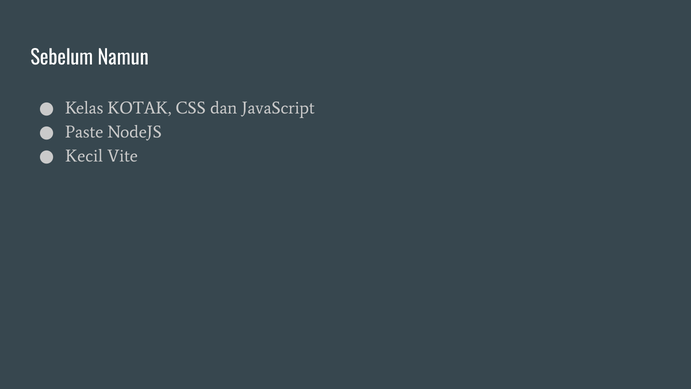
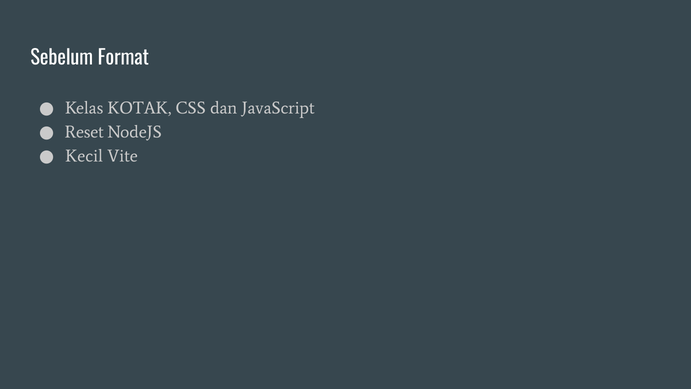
Namun: Namun -> Format (123, 58)
Paste: Paste -> Reset (84, 132)
